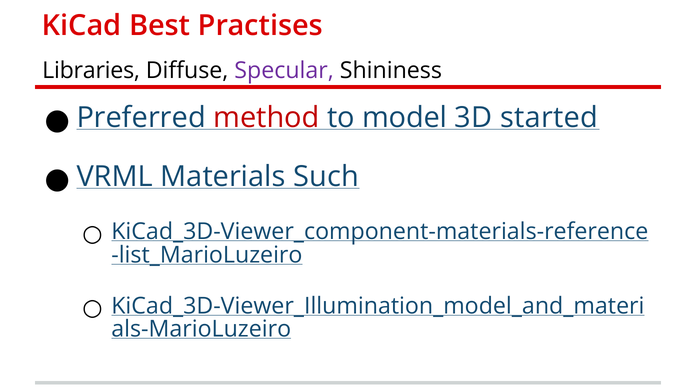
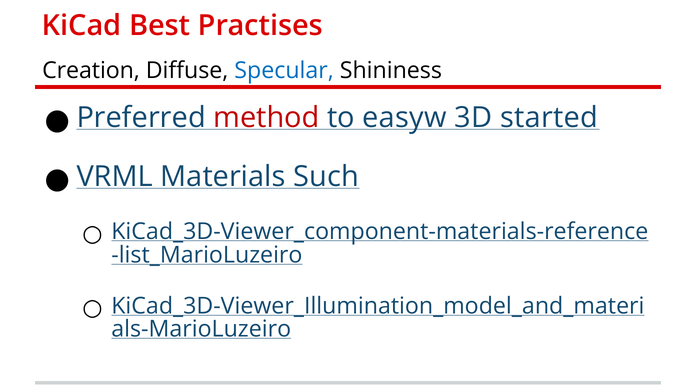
Libraries: Libraries -> Creation (91, 70)
Specular colour: purple -> blue (284, 70)
model: model -> easyw (405, 118)
